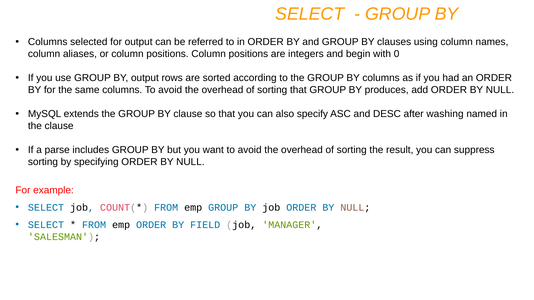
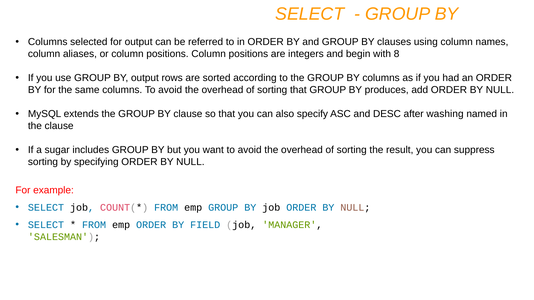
0: 0 -> 8 (397, 54)
parse: parse -> sugar (57, 150)
